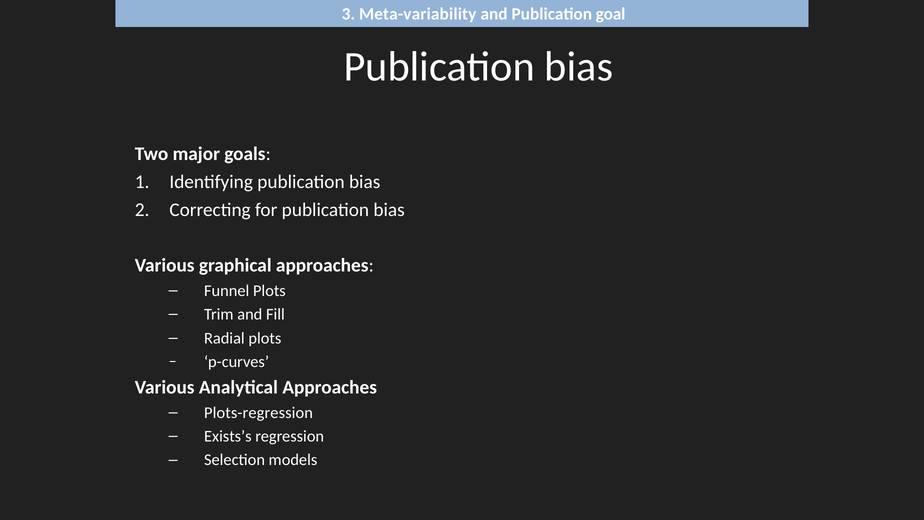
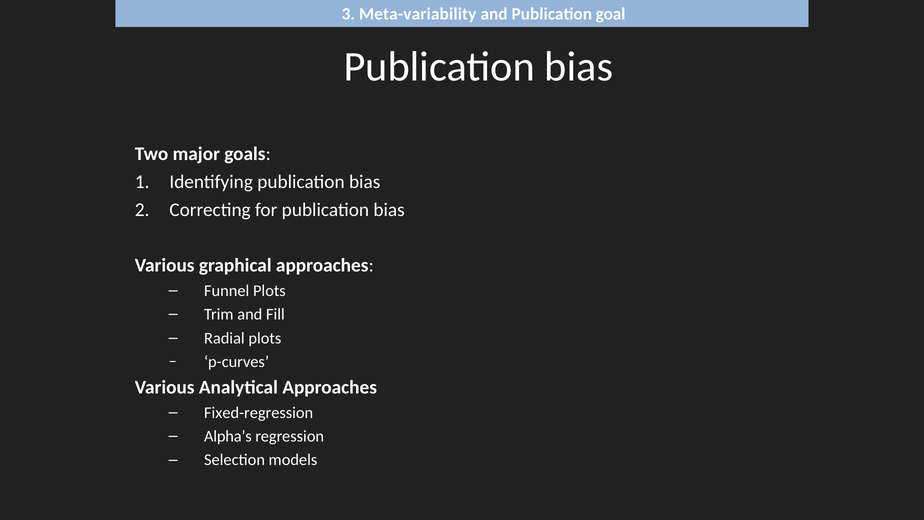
Plots-regression: Plots-regression -> Fixed-regression (259, 412)
Exists’s: Exists’s -> Alpha’s (228, 436)
